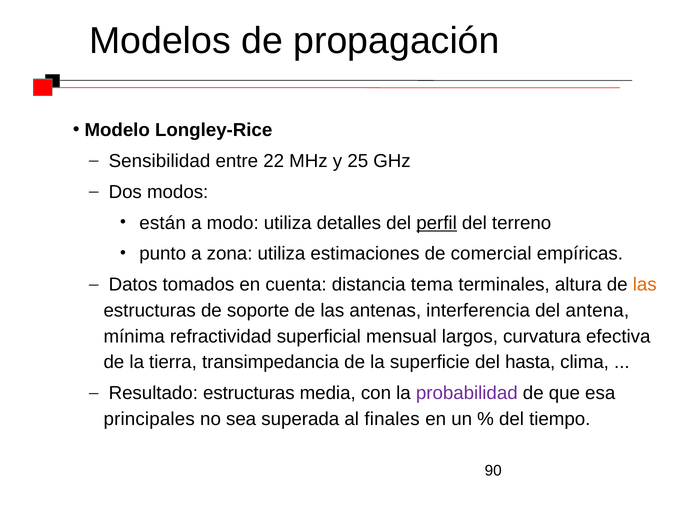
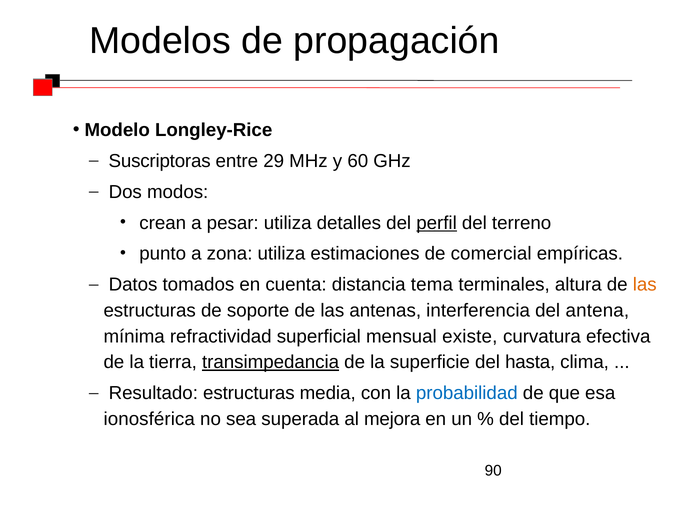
Sensibilidad: Sensibilidad -> Suscriptoras (160, 161)
22: 22 -> 29 (274, 161)
25: 25 -> 60 (358, 161)
están: están -> crean (163, 223)
modo: modo -> pesar (233, 223)
largos: largos -> existe (470, 336)
transimpedancia underline: none -> present (271, 362)
probabilidad colour: purple -> blue (467, 393)
principales: principales -> ionosférica (149, 419)
finales: finales -> mejora (392, 419)
